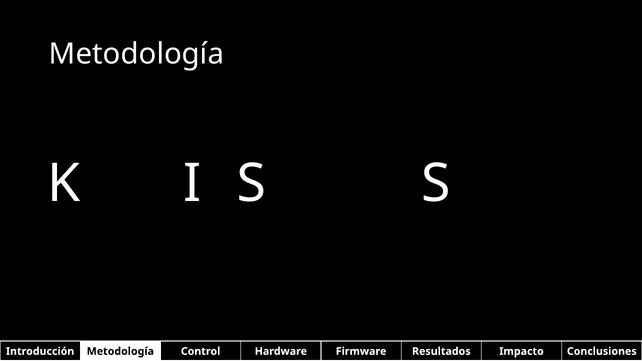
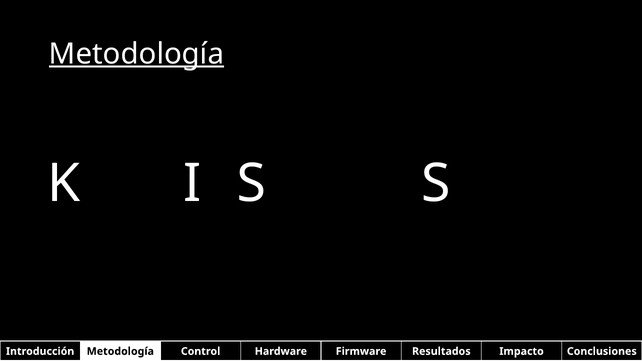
Metodología underline: none -> present (137, 54)
